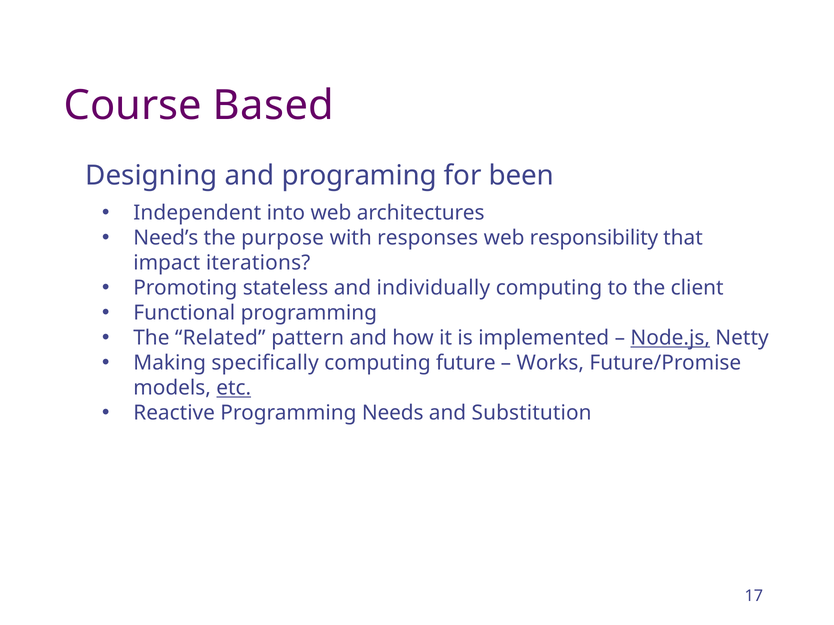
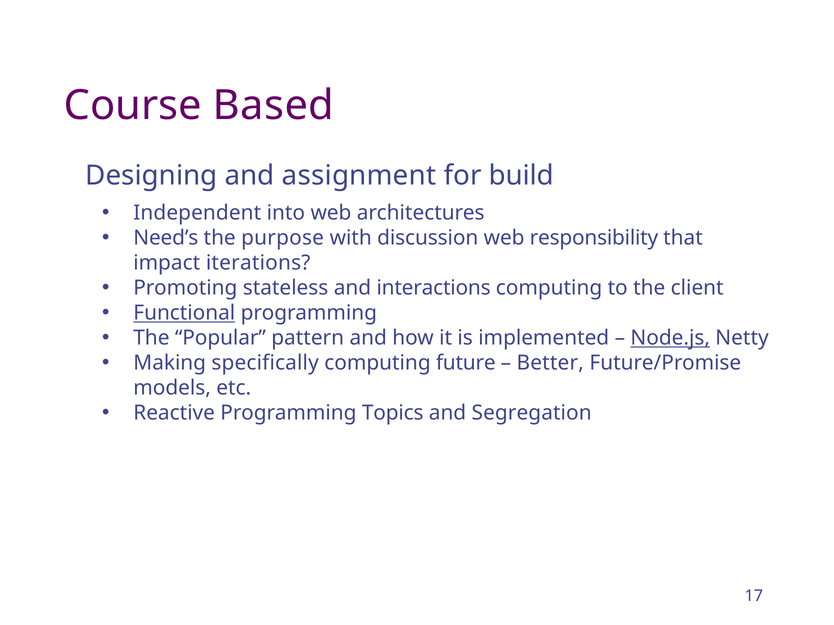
programing: programing -> assignment (359, 176)
been: been -> build (521, 176)
responses: responses -> discussion (428, 238)
individually: individually -> interactions (434, 288)
Functional underline: none -> present (184, 313)
Related: Related -> Popular (220, 338)
Works: Works -> Better (550, 363)
etc underline: present -> none (234, 388)
Needs: Needs -> Topics (393, 413)
Substitution: Substitution -> Segregation (532, 413)
